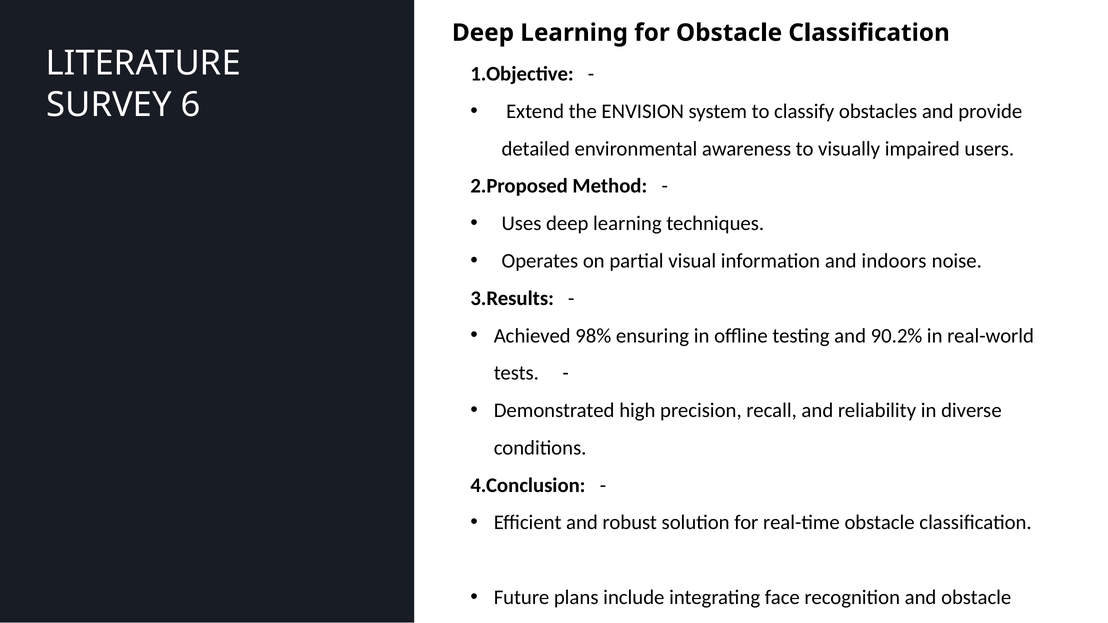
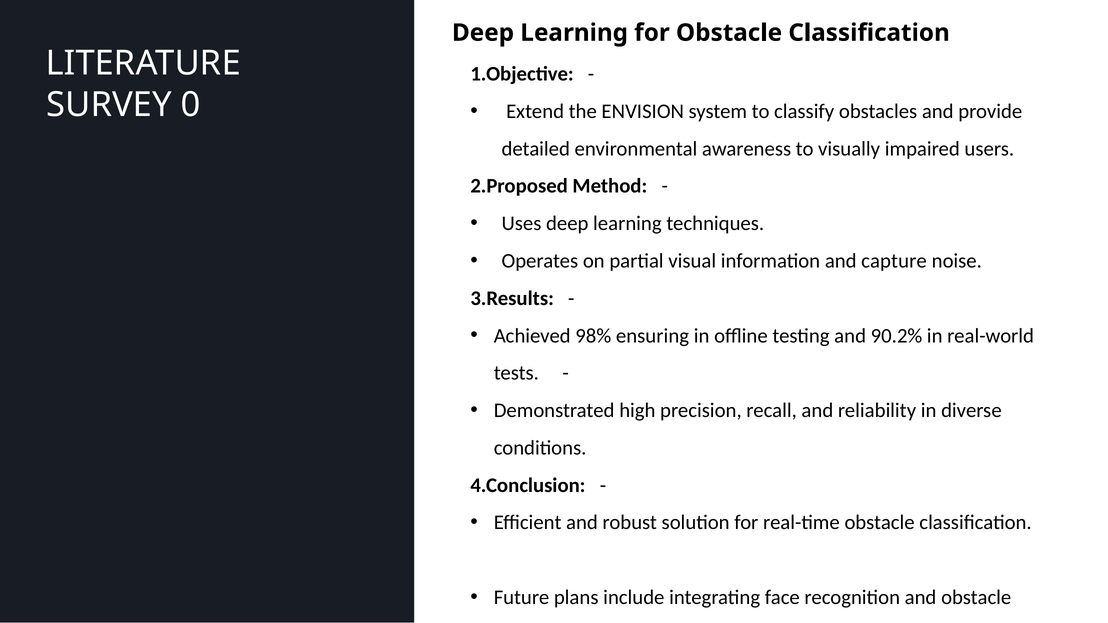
6: 6 -> 0 (191, 105)
indoors: indoors -> capture (894, 261)
